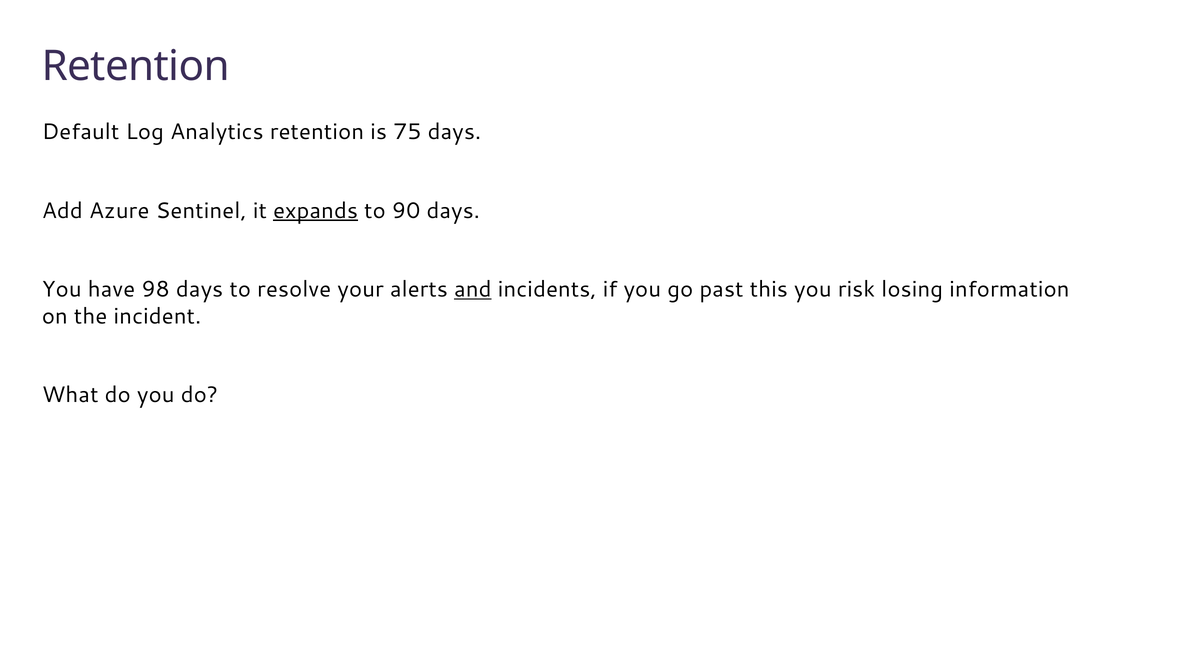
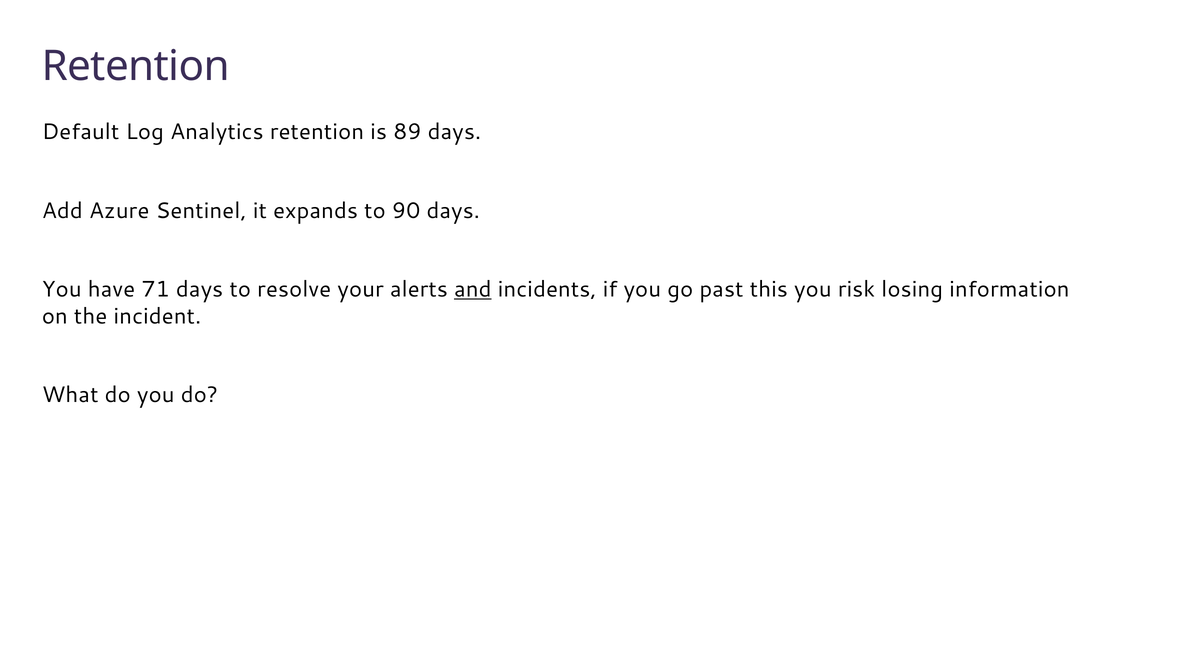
75: 75 -> 89 (407, 132)
expands underline: present -> none (316, 211)
98: 98 -> 71 (156, 289)
